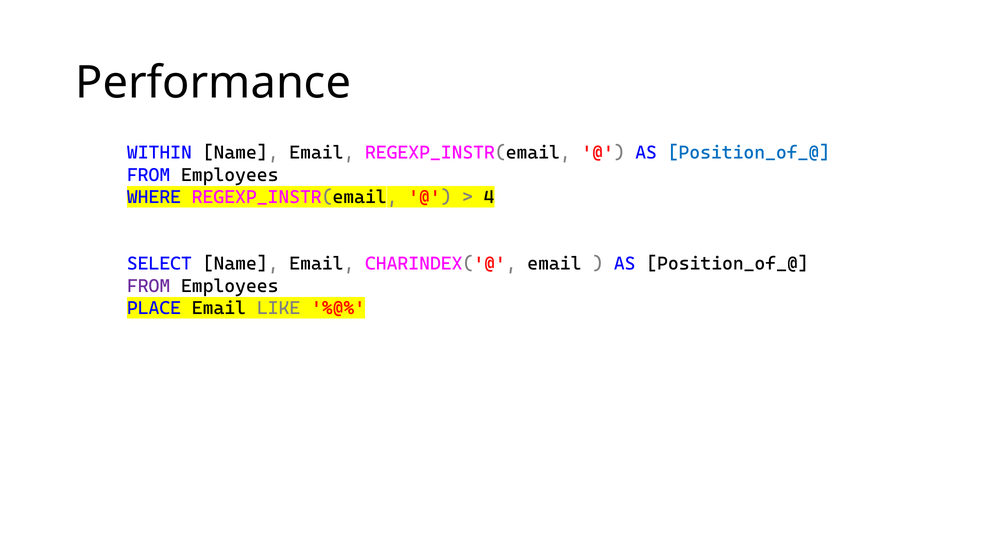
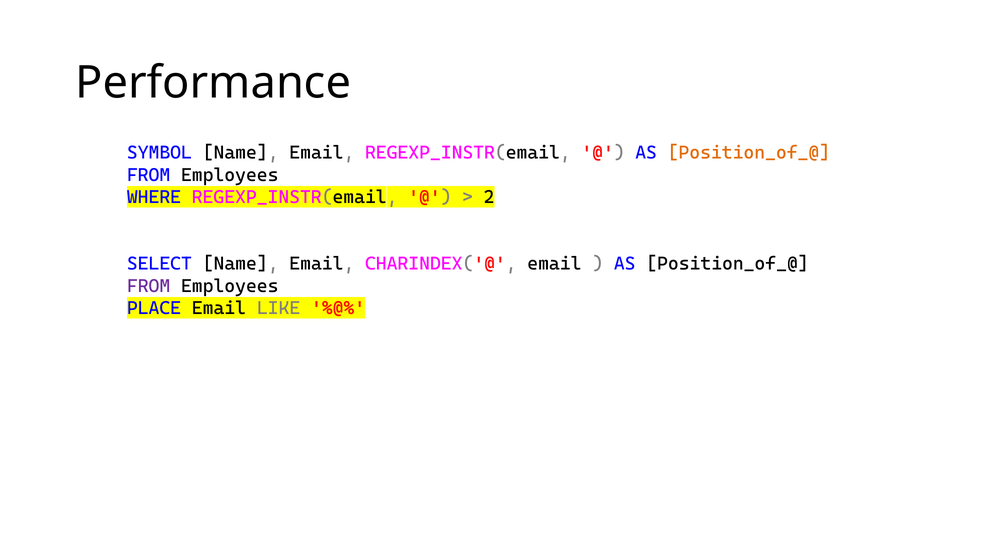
WITHIN: WITHIN -> SYMBOL (159, 153)
Position_of_@ colour: blue -> orange (749, 153)
4: 4 -> 2 (489, 197)
